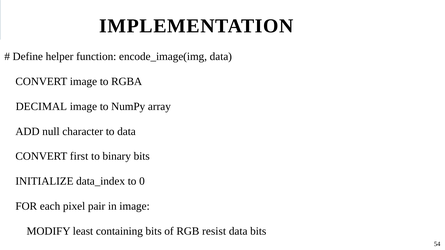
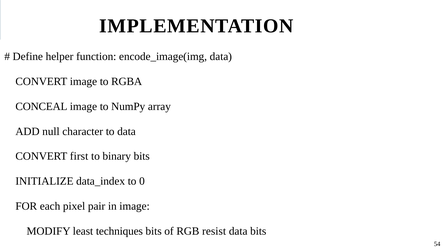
DECIMAL: DECIMAL -> CONCEAL (41, 107)
containing: containing -> techniques (119, 231)
